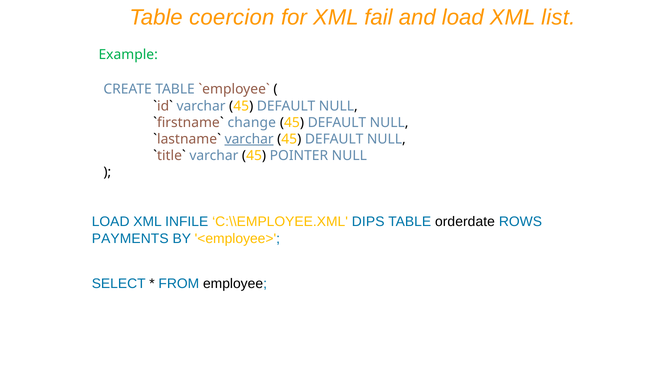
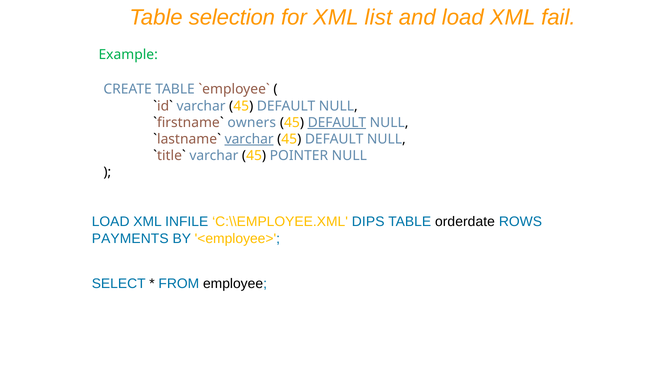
coercion: coercion -> selection (232, 17)
fail: fail -> list (378, 17)
list: list -> fail (558, 17)
change: change -> owners (252, 123)
DEFAULT underline: none -> present (337, 123)
